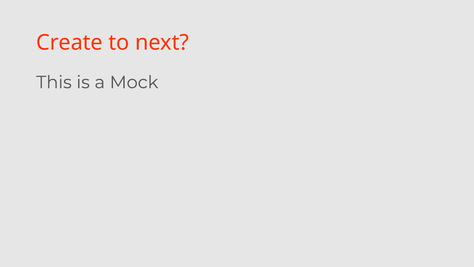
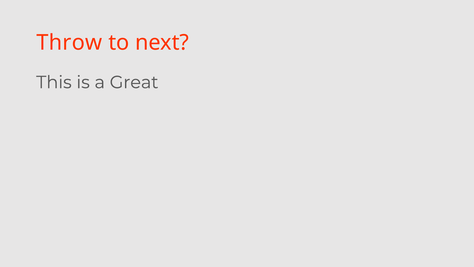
Create: Create -> Throw (69, 42)
Mock: Mock -> Great (134, 82)
